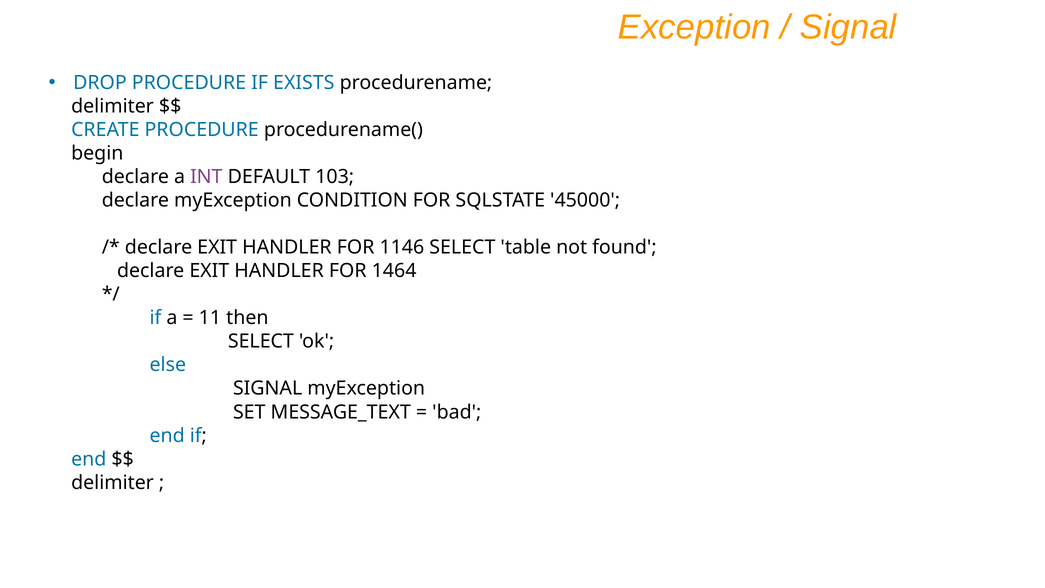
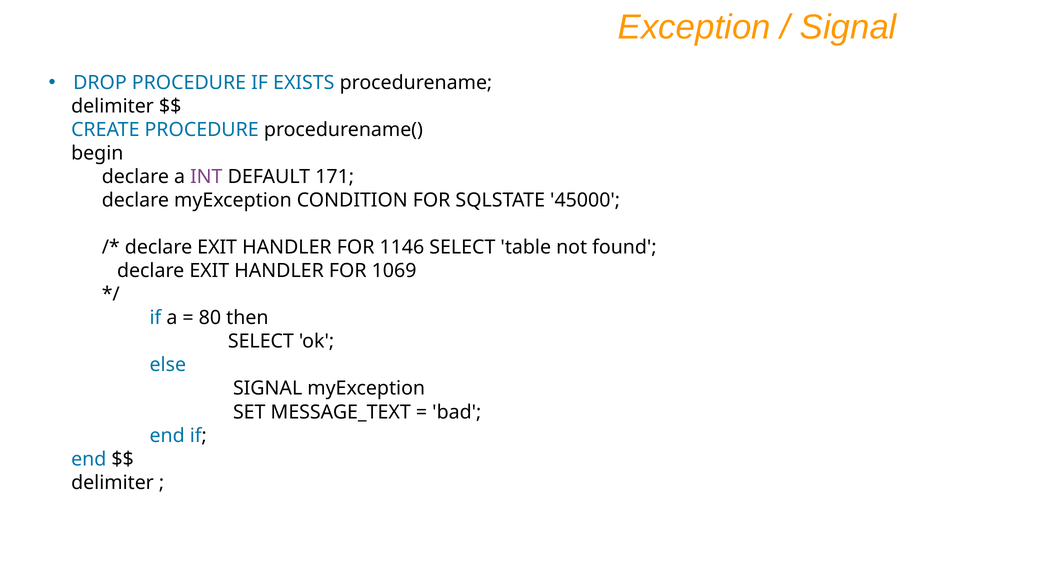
103: 103 -> 171 (335, 177)
1464: 1464 -> 1069 (394, 271)
11: 11 -> 80 (210, 318)
